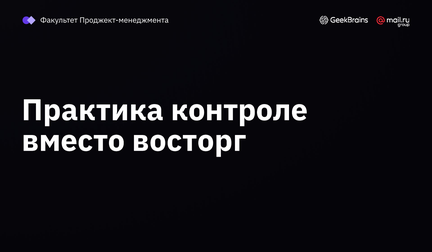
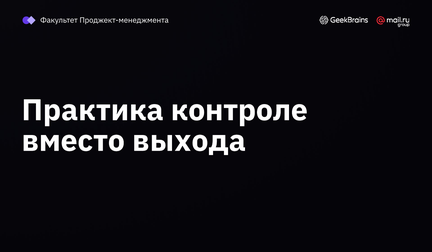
восторг: восторг -> выхода (189, 141)
